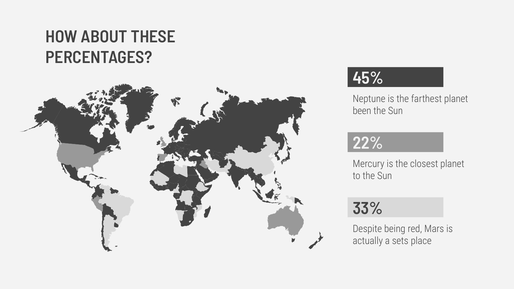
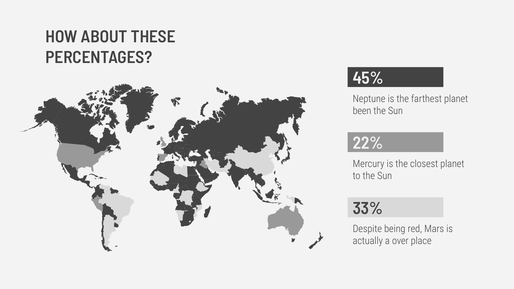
sets: sets -> over (400, 241)
